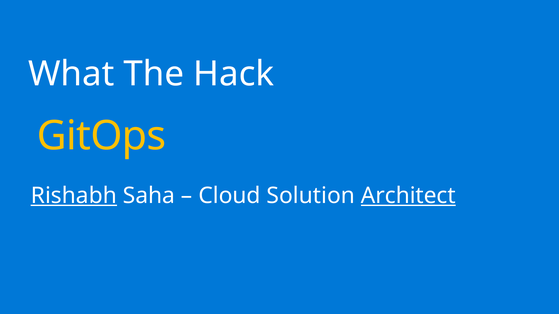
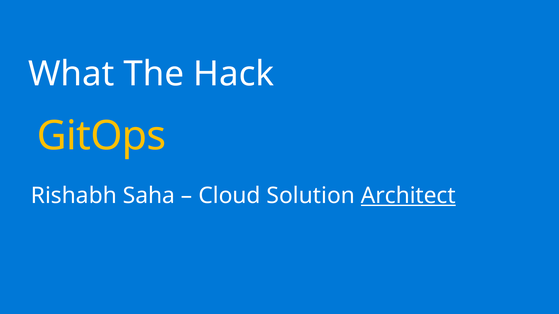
Rishabh underline: present -> none (74, 196)
